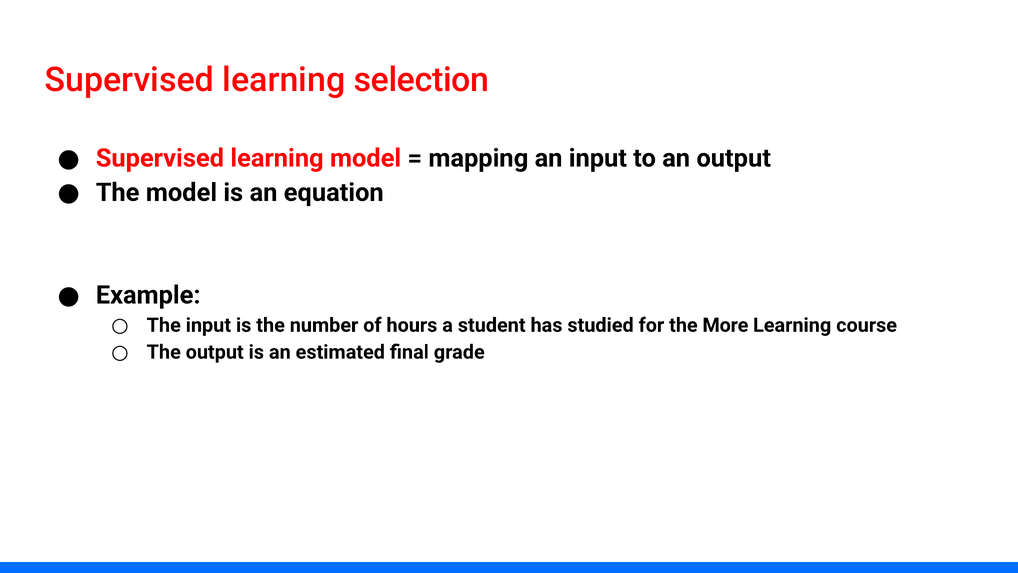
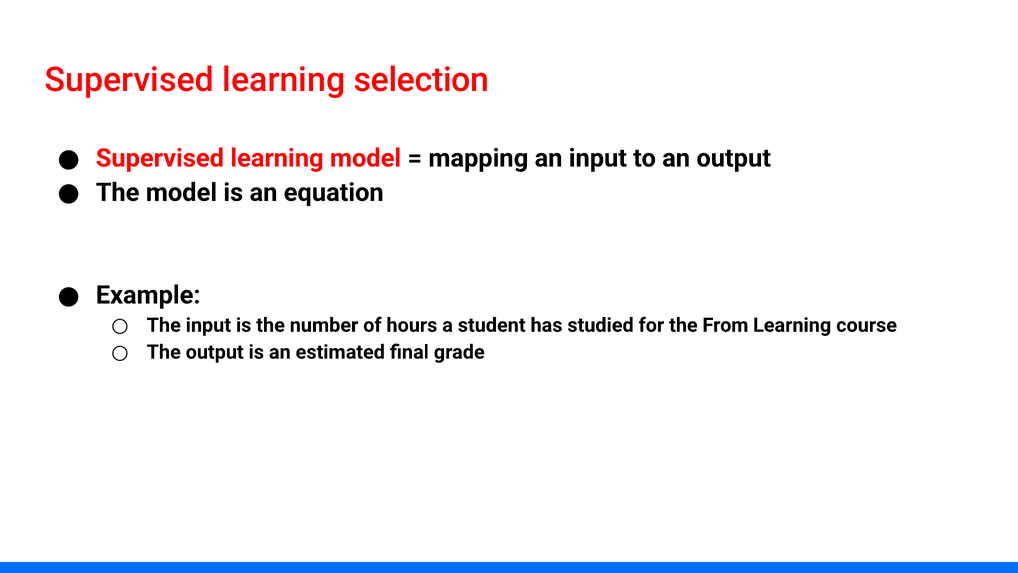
More: More -> From (725, 325)
